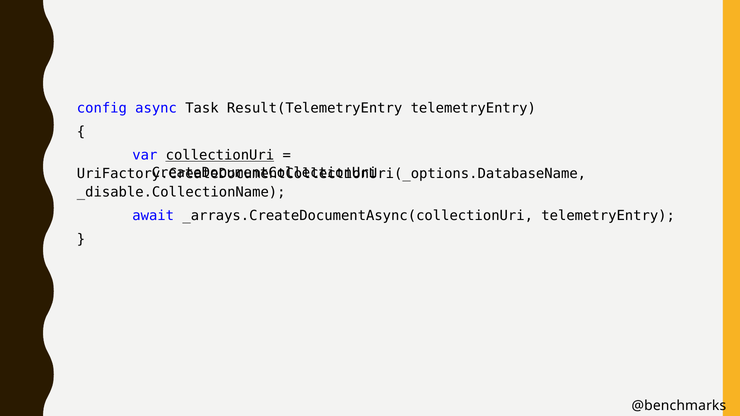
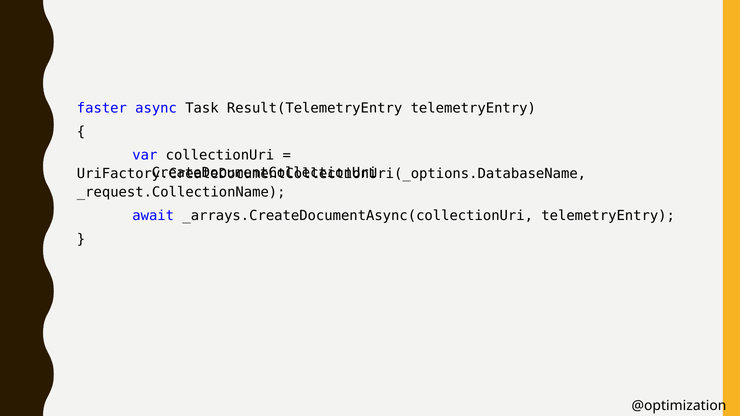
config: config -> faster (102, 108)
collectionUri underline: present -> none (220, 155)
_disable.CollectionName: _disable.CollectionName -> _request.CollectionName (181, 192)
@benchmarks: @benchmarks -> @optimization (679, 406)
